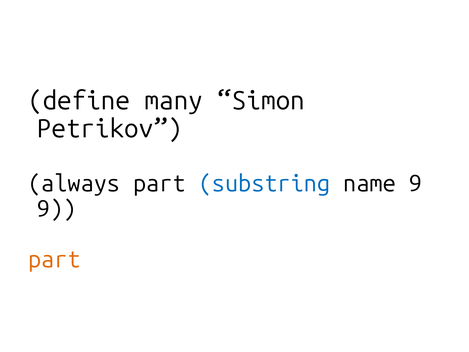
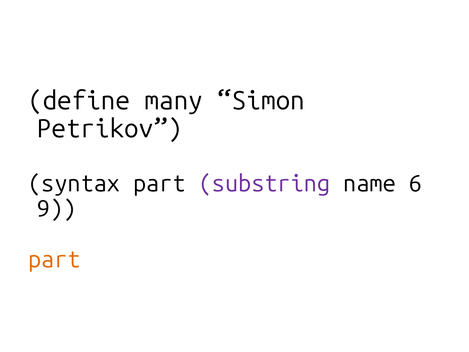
always: always -> syntax (74, 184)
substring colour: blue -> purple (265, 184)
name 9: 9 -> 6 (416, 184)
